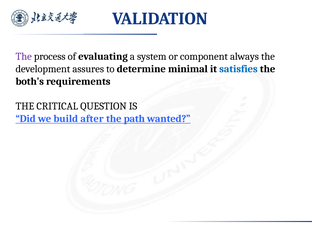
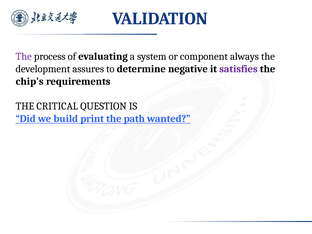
minimal: minimal -> negative (188, 69)
satisfies colour: blue -> purple (238, 69)
both's: both's -> chip's (30, 81)
after: after -> print (92, 119)
